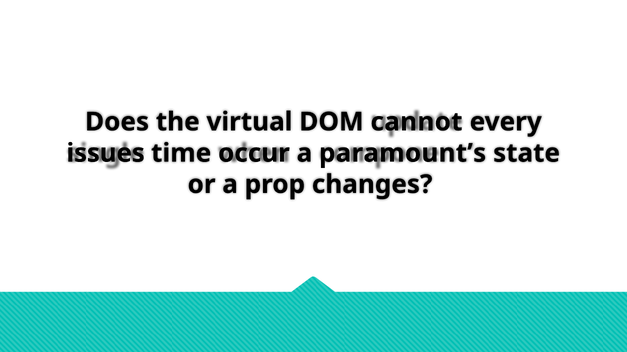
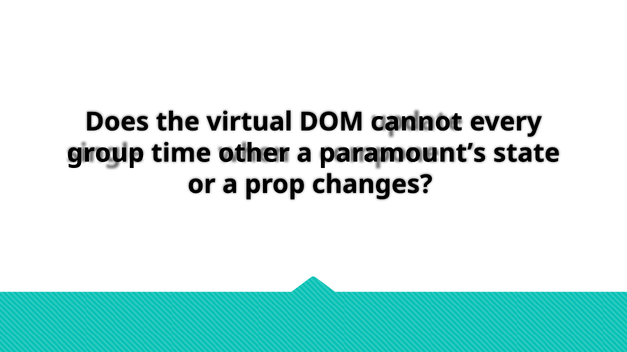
issues: issues -> group (106, 153)
occur: occur -> other (254, 153)
